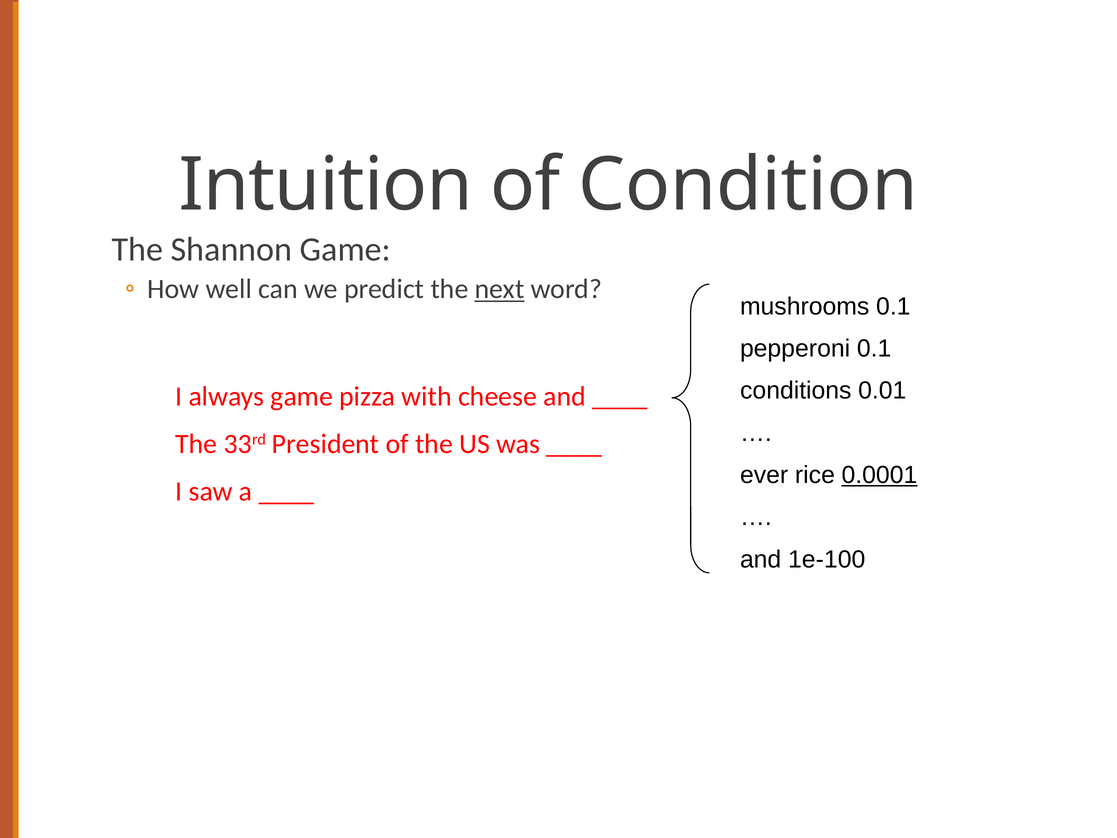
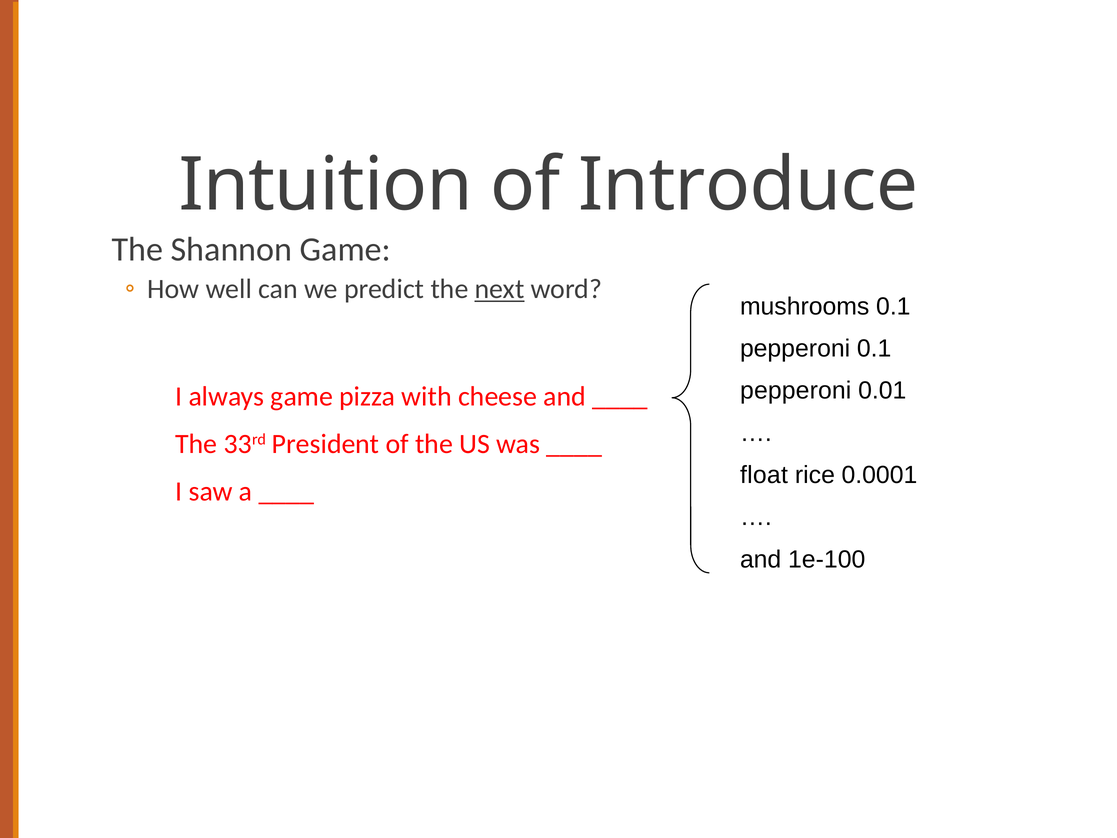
Condition: Condition -> Introduce (748, 185)
conditions: conditions -> pepperoni (796, 391)
ever: ever -> float (764, 475)
0.0001 underline: present -> none (879, 475)
